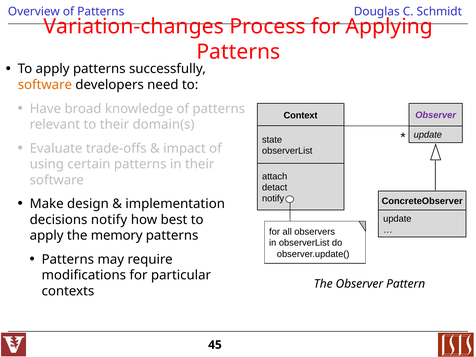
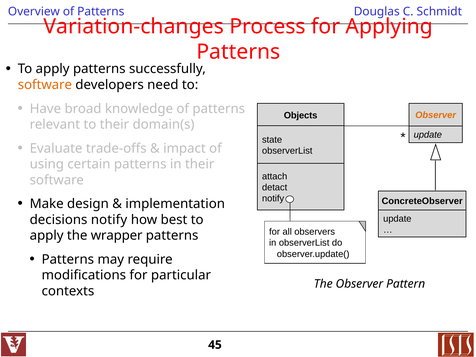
Observer colour: purple -> orange (436, 115)
Context: Context -> Objects (301, 115)
memory: memory -> wrapper (117, 236)
